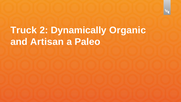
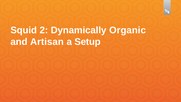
Truck: Truck -> Squid (24, 30)
Paleo: Paleo -> Setup (88, 42)
